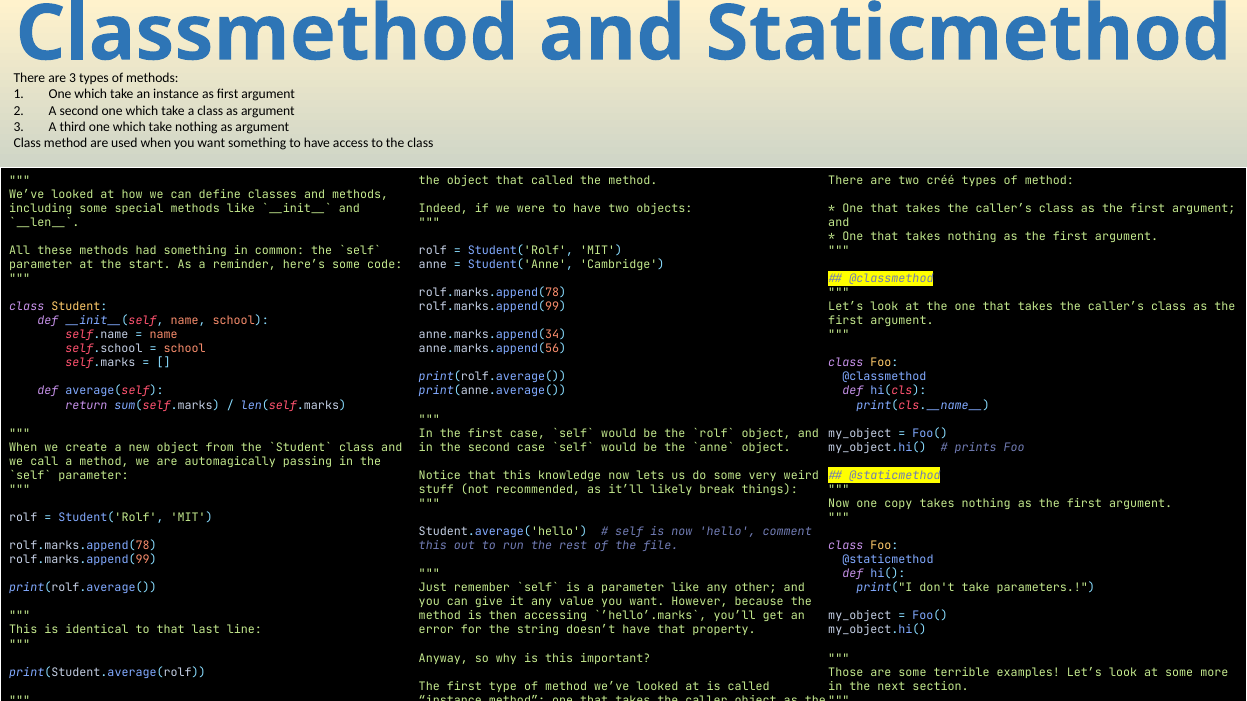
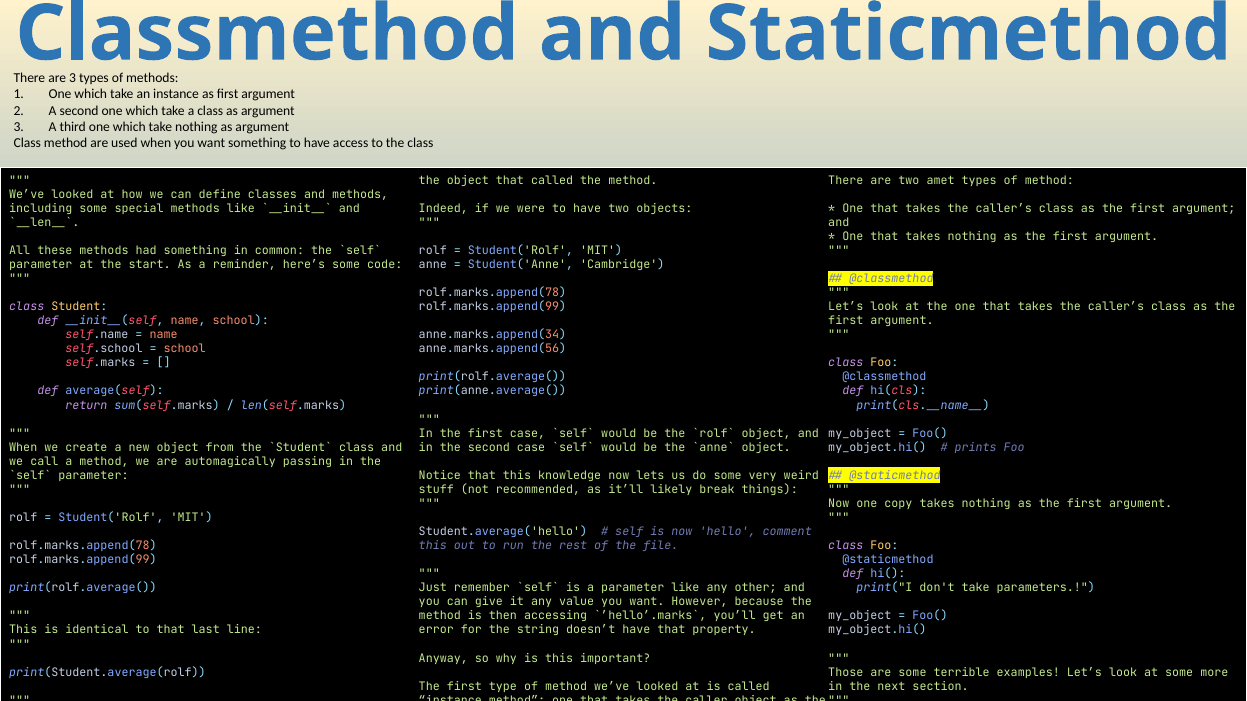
créé: créé -> amet (941, 180)
